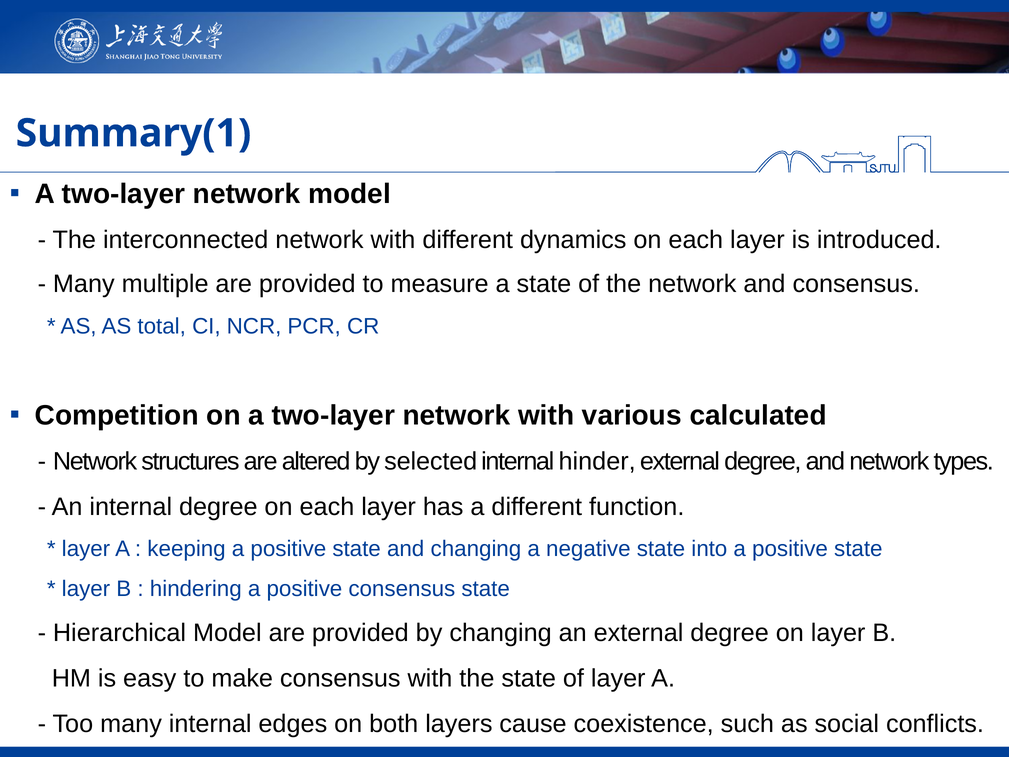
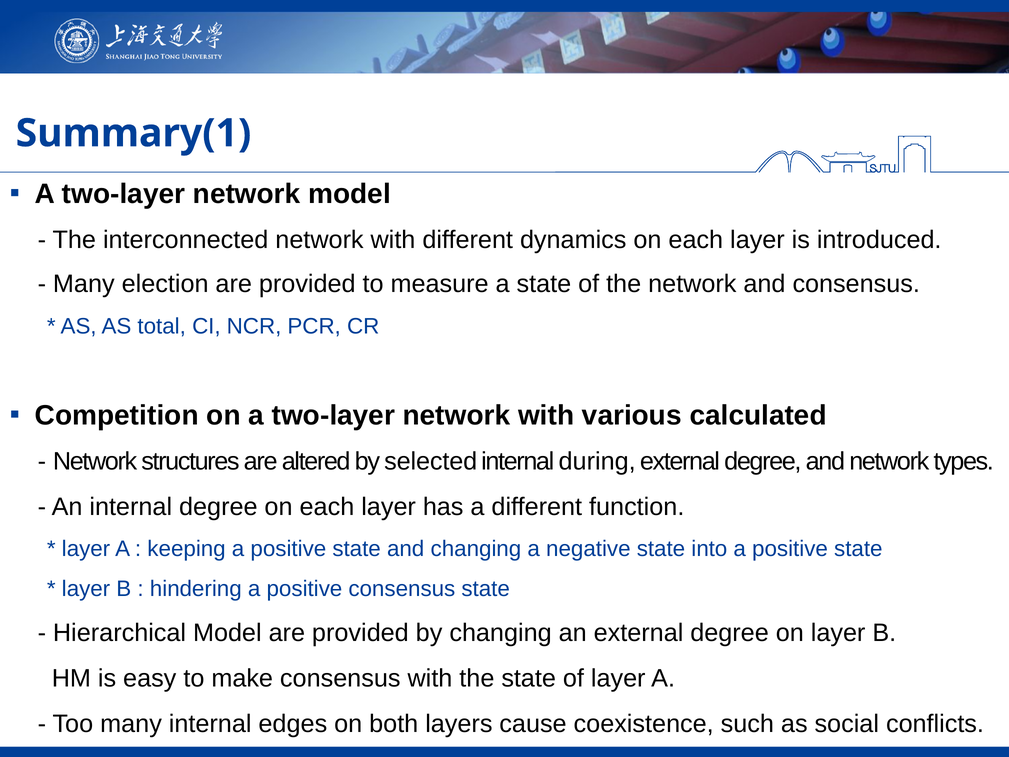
multiple: multiple -> election (165, 284)
hinder: hinder -> during (597, 461)
